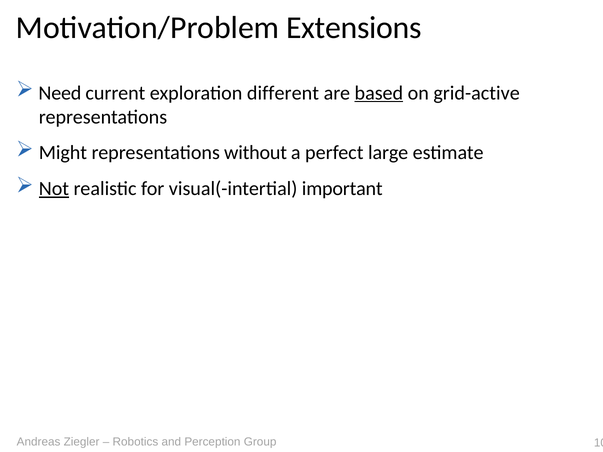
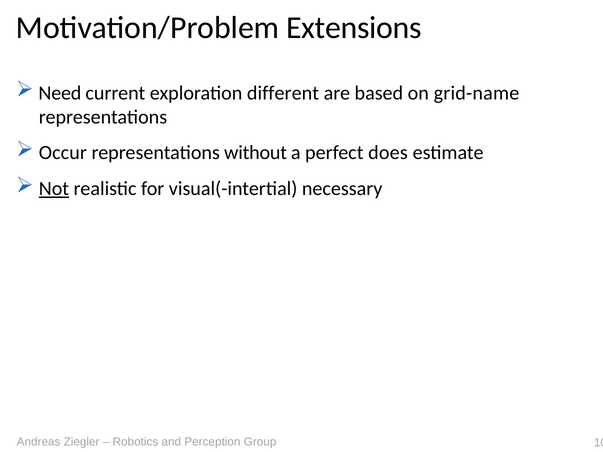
based underline: present -> none (379, 93)
grid-active: grid-active -> grid-name (476, 93)
Might: Might -> Occur (63, 153)
large: large -> does (388, 153)
important: important -> necessary (342, 189)
